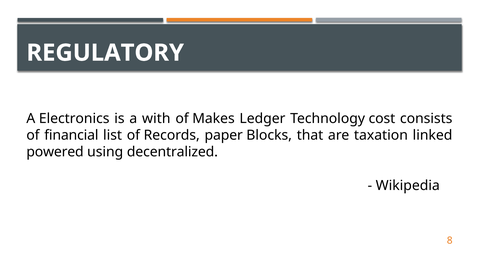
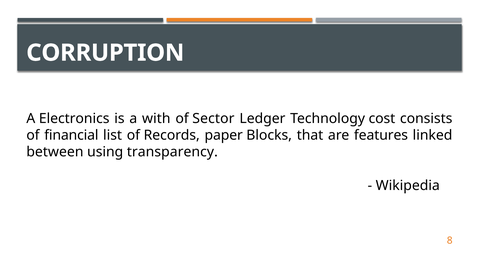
REGULATORY: REGULATORY -> CORRUPTION (105, 53)
Makes: Makes -> Sector (213, 119)
taxation: taxation -> features (381, 135)
powered: powered -> between (55, 152)
decentralized: decentralized -> transparency (172, 152)
